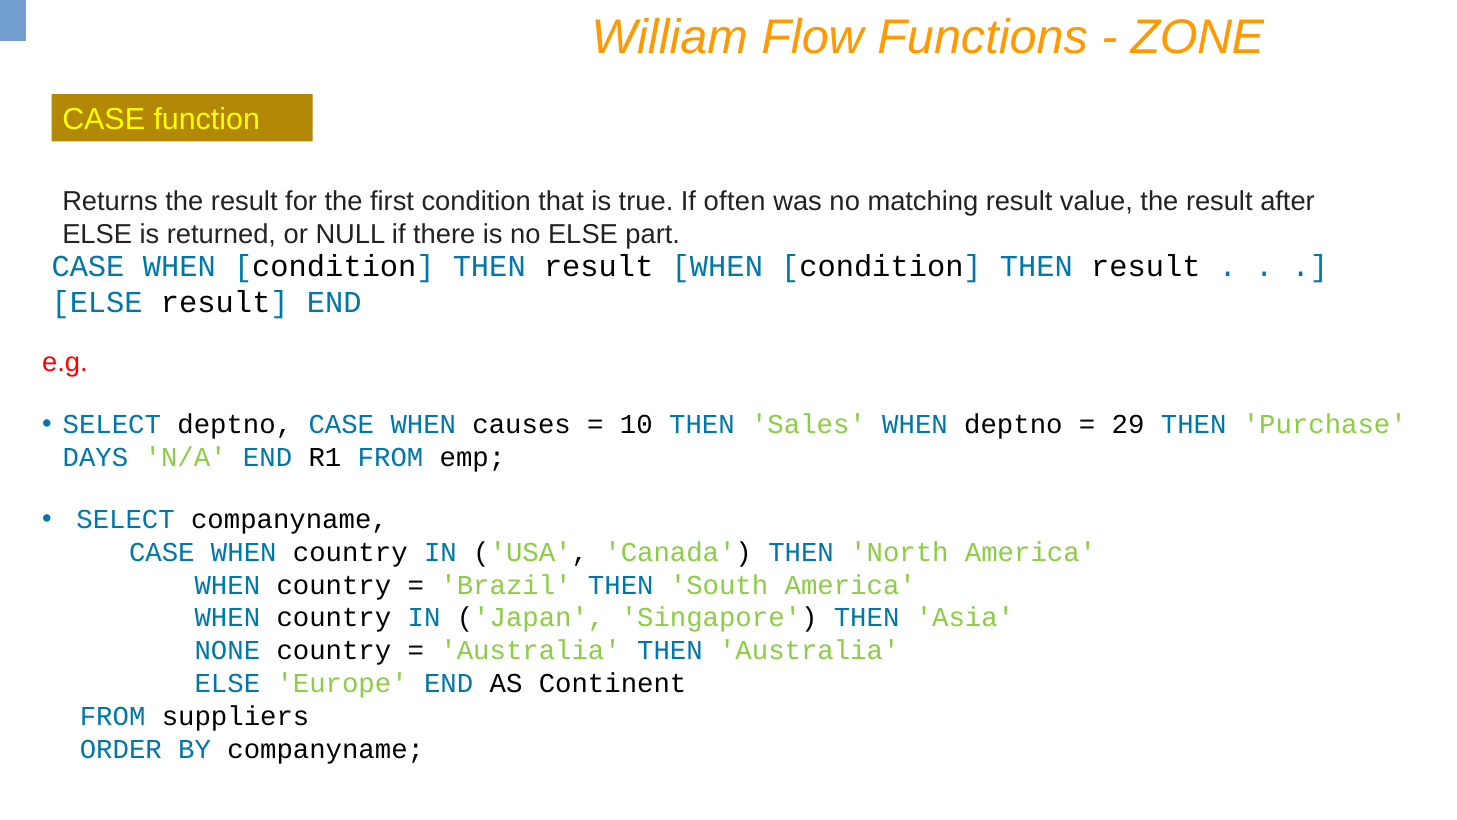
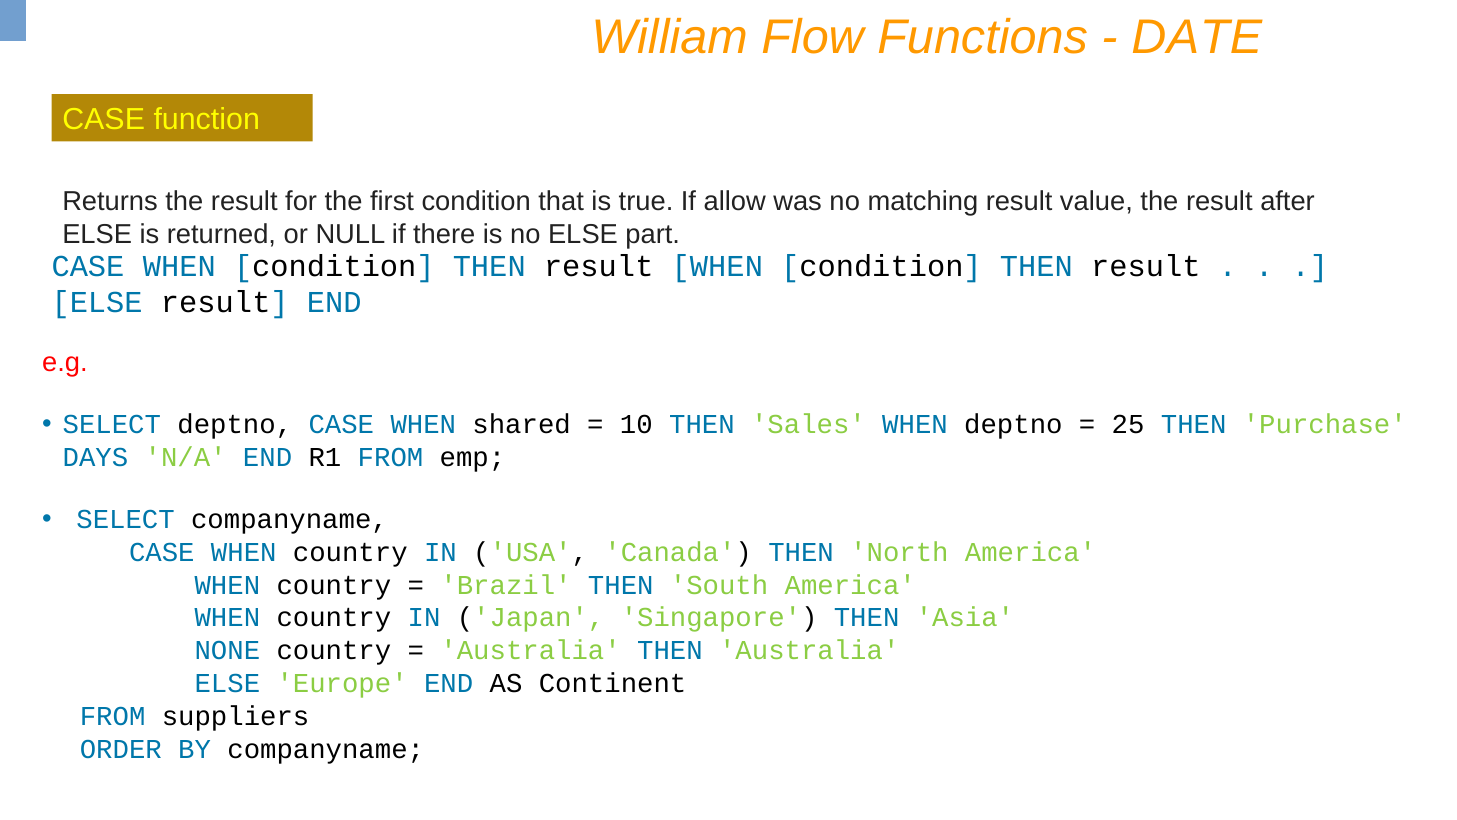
ZONE: ZONE -> DATE (1197, 38)
often: often -> allow (735, 201)
causes: causes -> shared (522, 425)
29: 29 -> 25 (1128, 425)
